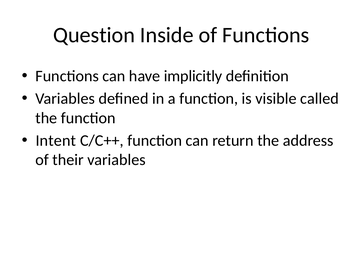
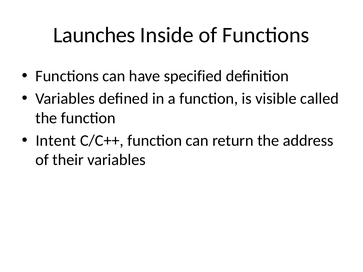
Question: Question -> Launches (94, 35)
implicitly: implicitly -> specified (193, 76)
